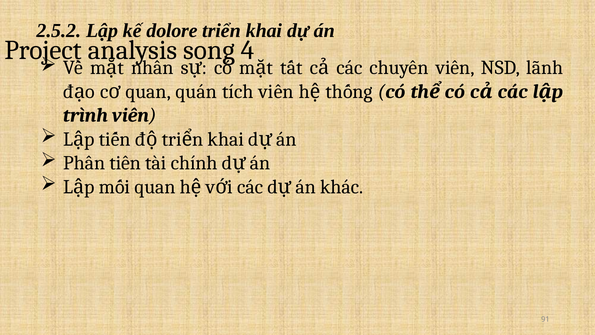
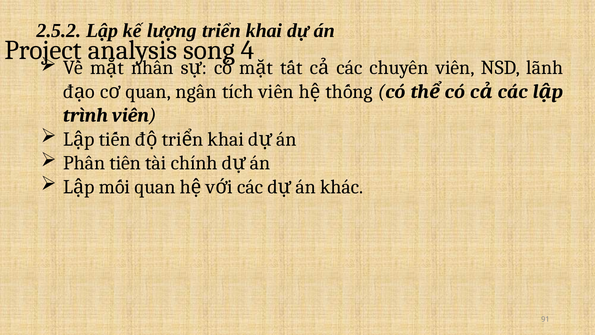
dolore: dolore -> lượng (172, 31)
quán: quán -> ngân (196, 91)
